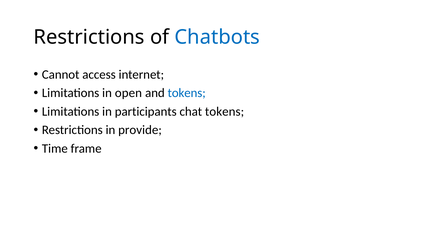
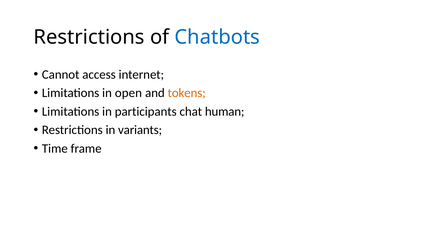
tokens colour: blue -> orange (187, 93)
chat tokens: tokens -> human (225, 112)
provide: provide -> variants (140, 130)
